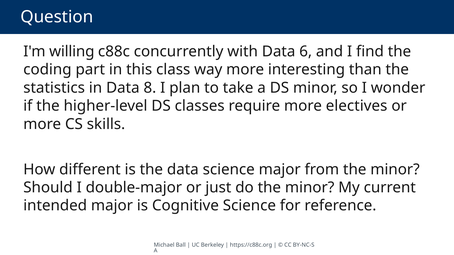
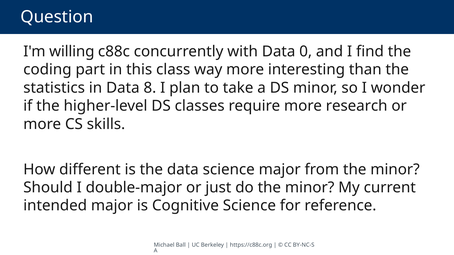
6: 6 -> 0 (306, 52)
electives: electives -> research (357, 106)
